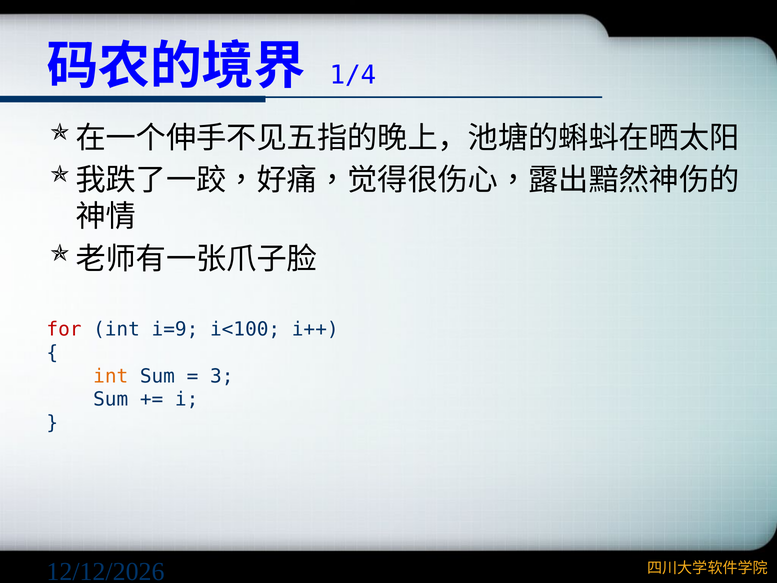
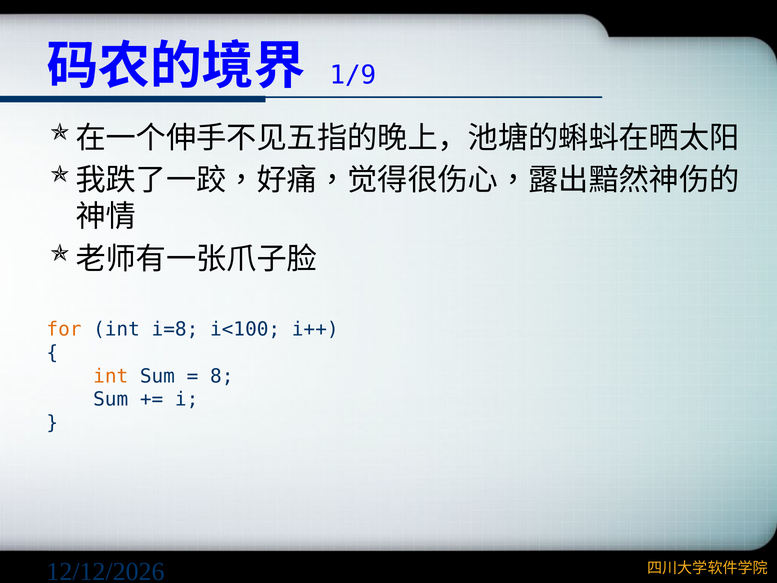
1/4: 1/4 -> 1/9 (353, 75)
for colour: red -> orange (64, 329)
i=9: i=9 -> i=8 (175, 329)
3: 3 -> 8 (222, 376)
